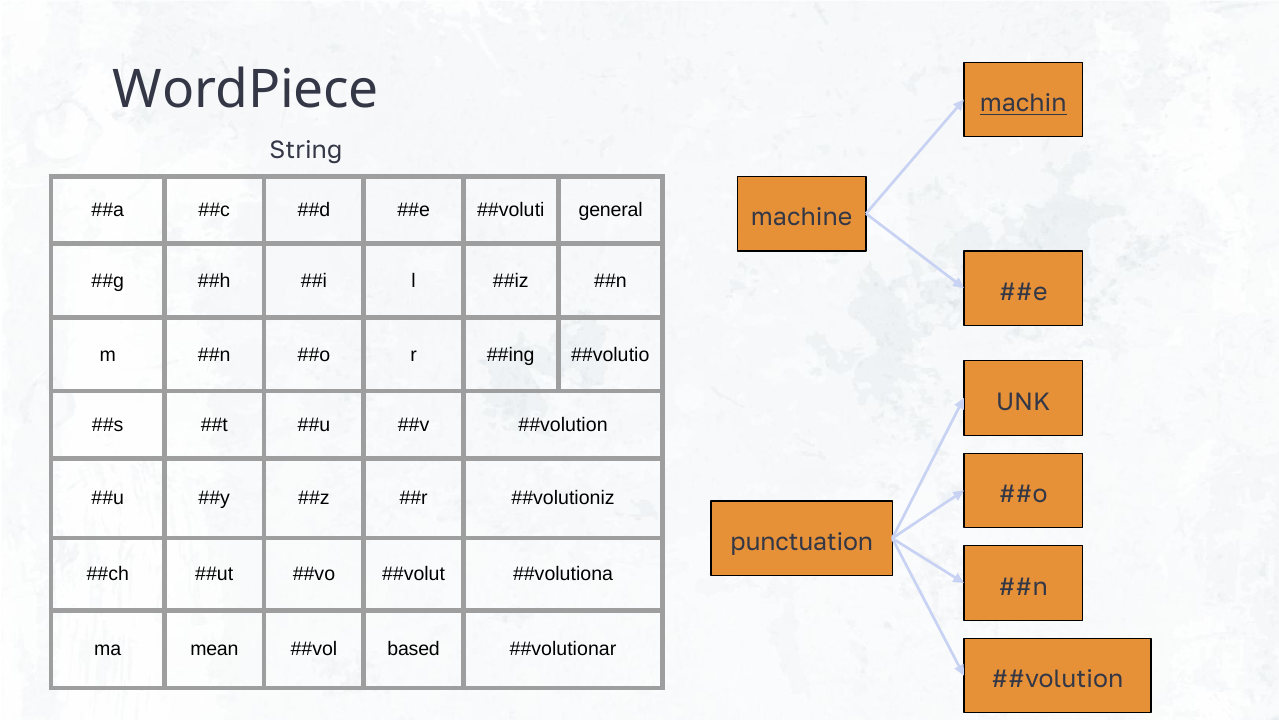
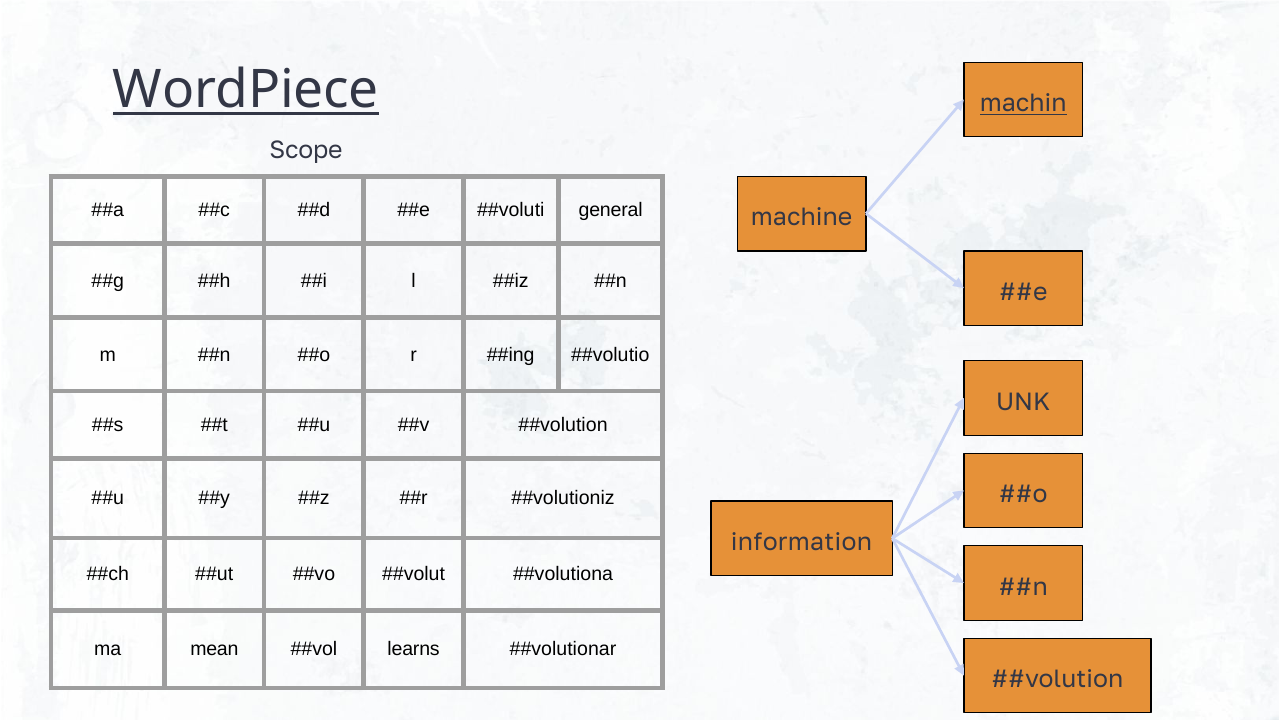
WordPiece underline: none -> present (246, 90)
String: String -> Scope (306, 151)
punctuation: punctuation -> information (802, 542)
based: based -> learns (414, 649)
